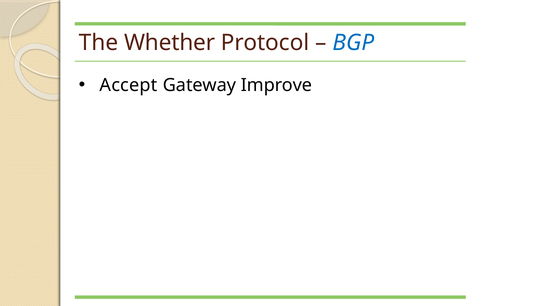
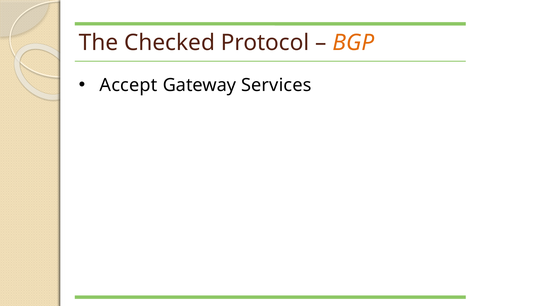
Whether: Whether -> Checked (169, 43)
BGP colour: blue -> orange (353, 43)
Improve: Improve -> Services (276, 85)
